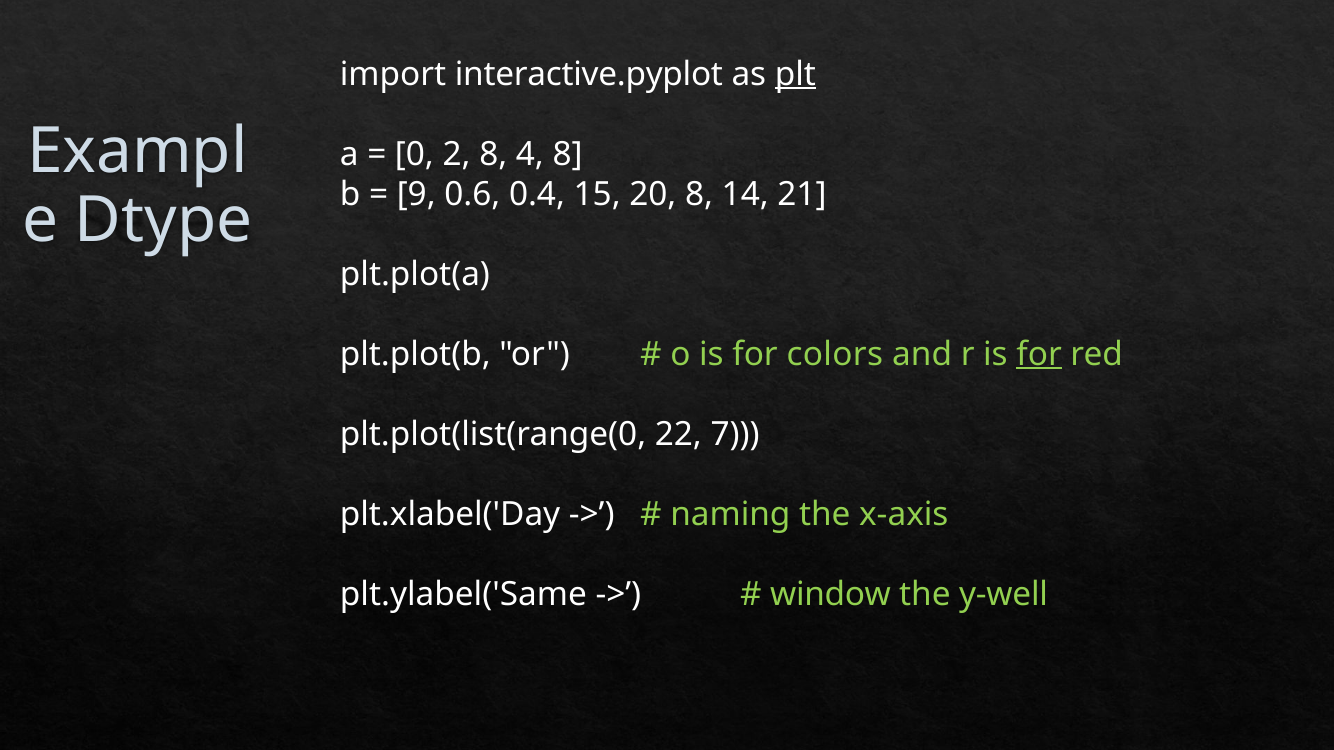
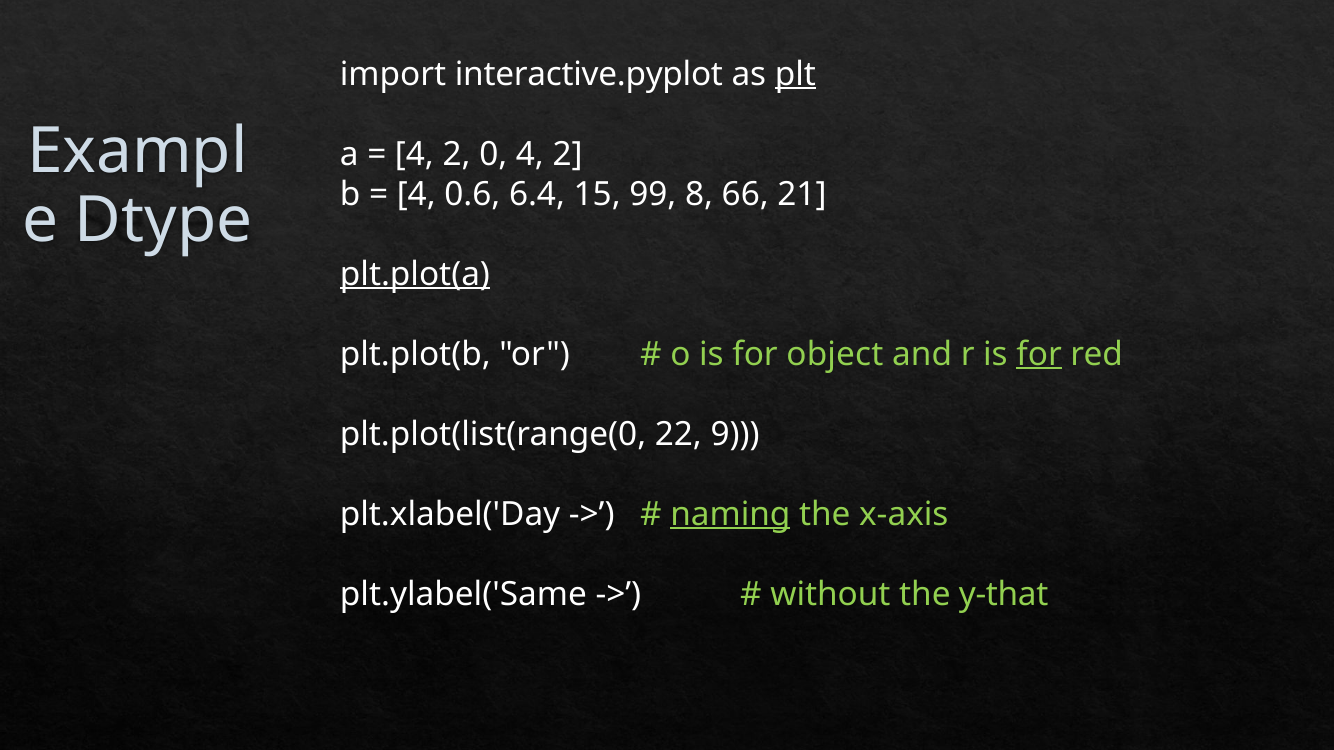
0: 0 -> 4 (414, 154)
2 8: 8 -> 0 (493, 154)
8: 8 -> 2 (568, 154)
9: 9 -> 4 (416, 194)
0.4: 0.4 -> 6.4 (537, 194)
20: 20 -> 99 (653, 194)
14: 14 -> 66 (745, 194)
plt.plot(a underline: none -> present (415, 274)
colors: colors -> object (835, 354)
7: 7 -> 9 (735, 434)
naming underline: none -> present (730, 514)
window: window -> without (830, 594)
y-well: y-well -> y-that (1004, 594)
